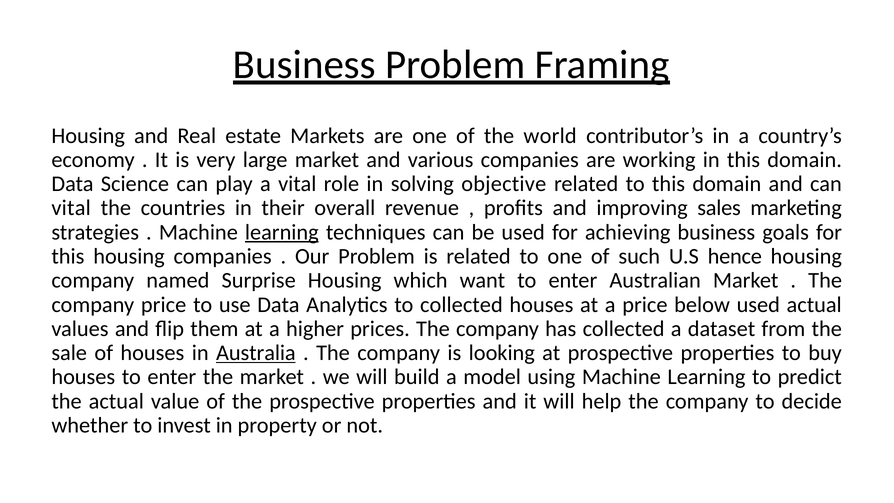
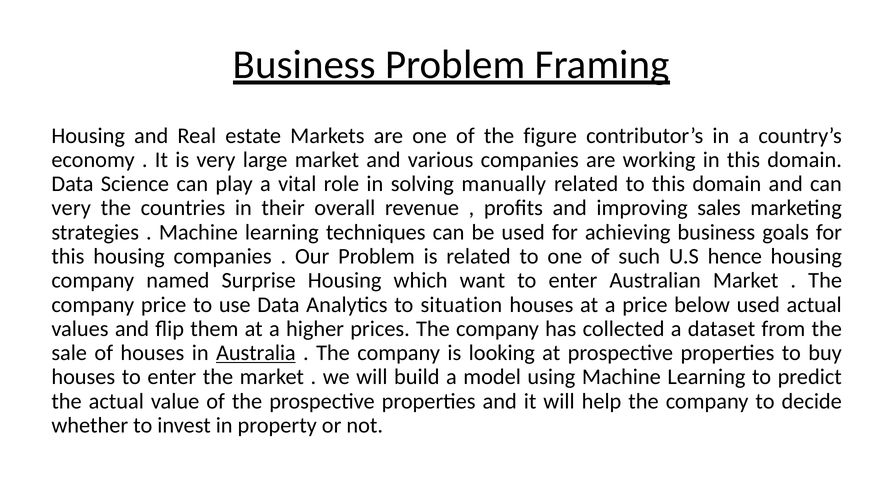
world: world -> figure (550, 136)
objective: objective -> manually (504, 184)
vital: vital -> very (71, 208)
learning underline: present -> none (282, 232)
to collected: collected -> situation (461, 305)
